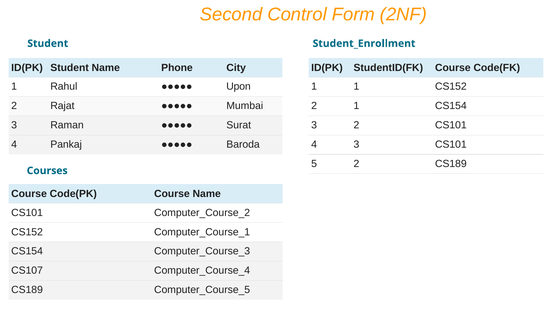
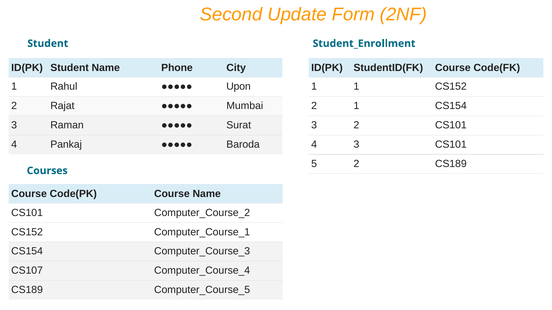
Control: Control -> Update (297, 14)
